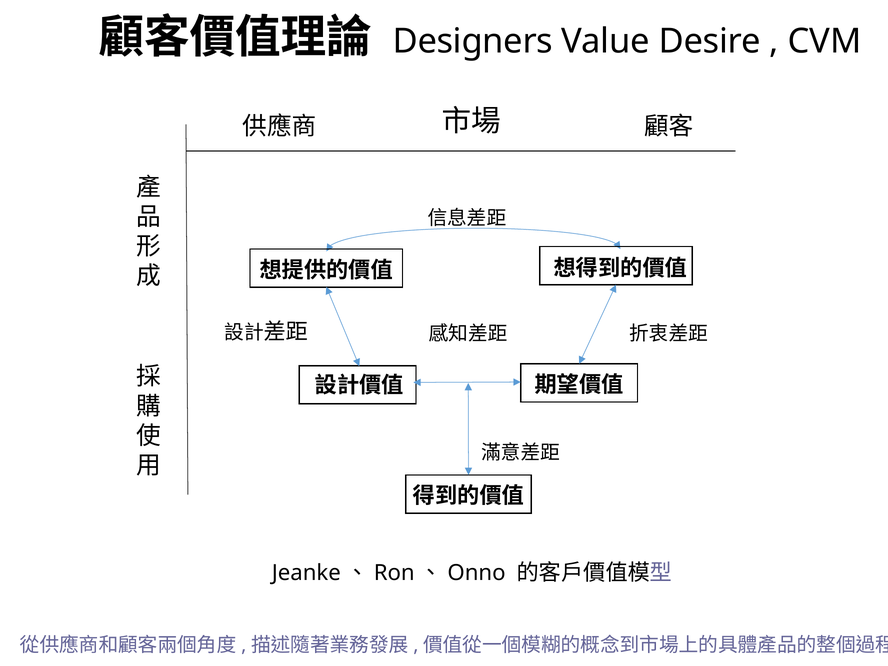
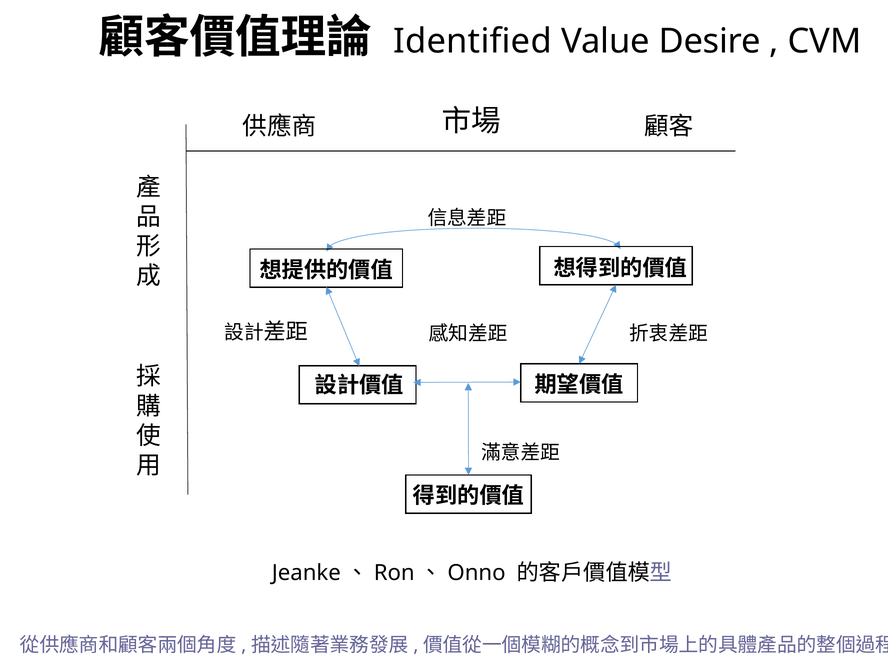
Designers: Designers -> Identified (473, 41)
